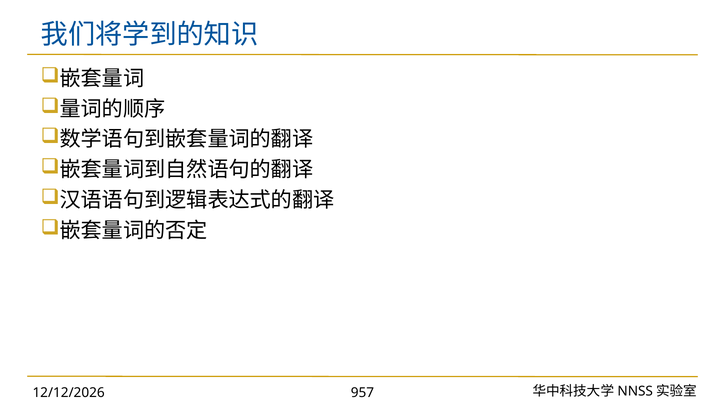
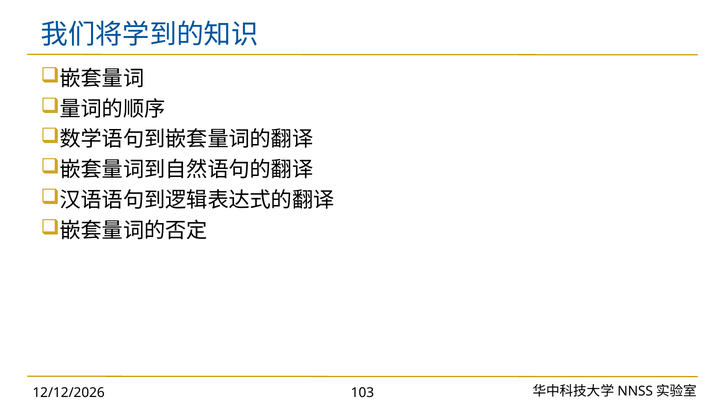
957: 957 -> 103 (362, 393)
